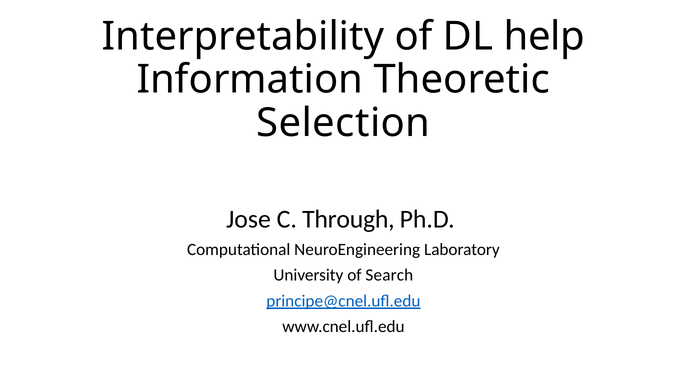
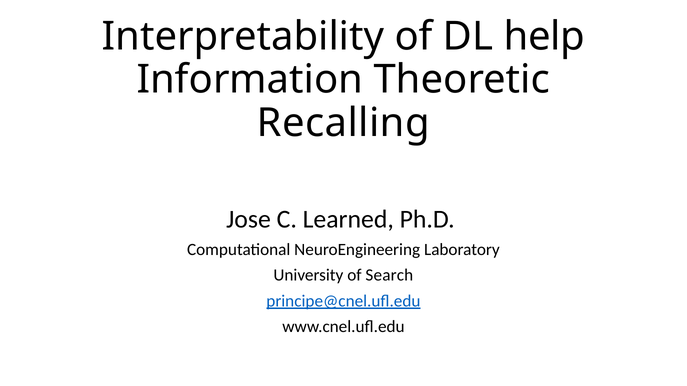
Selection: Selection -> Recalling (343, 123)
Through: Through -> Learned (348, 219)
